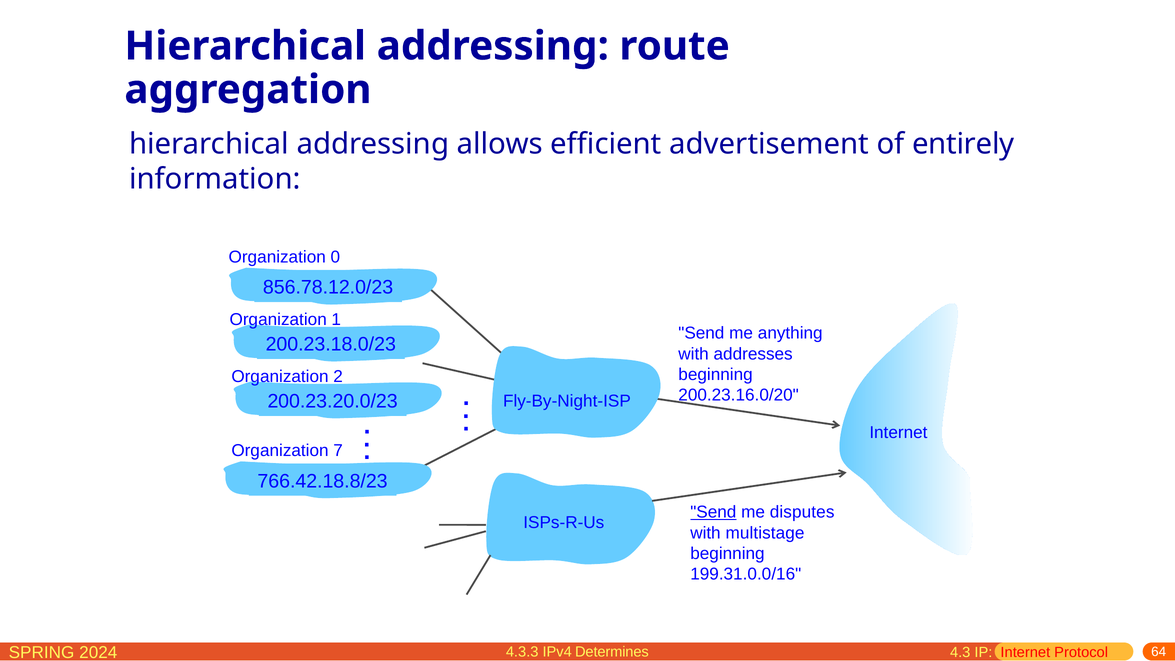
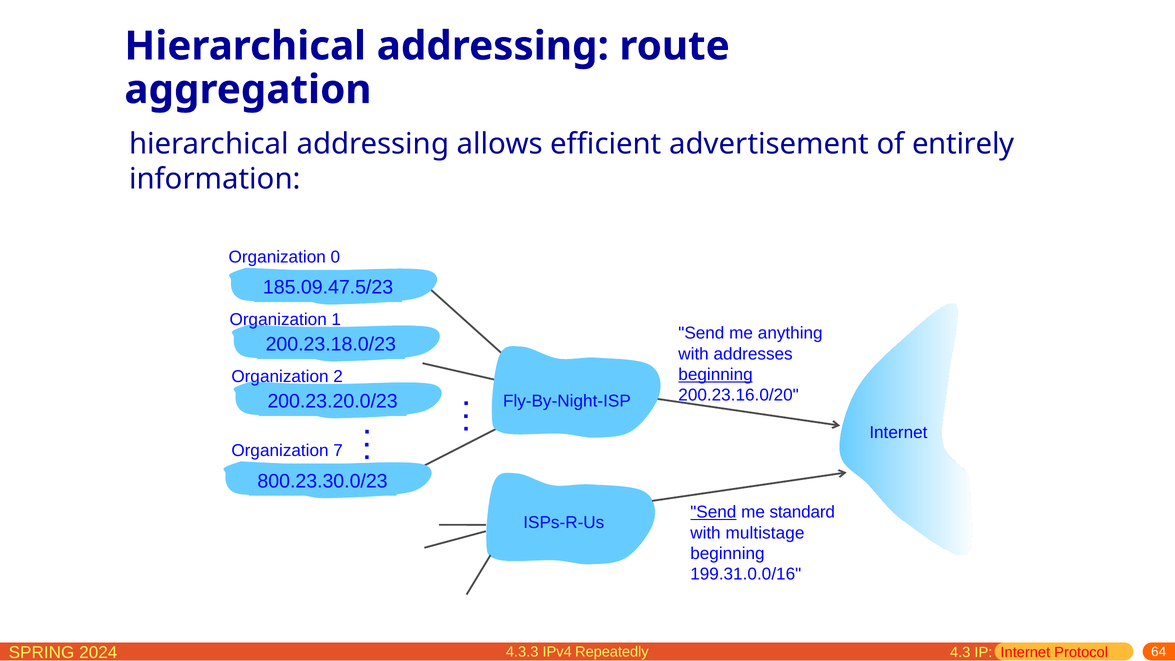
856.78.12.0/23: 856.78.12.0/23 -> 185.09.47.5/23 (328, 287)
beginning underline: none -> present (716, 374)
766.42.18.8/23: 766.42.18.8/23 -> 800.23.30.0/23 (323, 481)
disputes: disputes -> standard (802, 512)
Determines: Determines -> Repeatedly (612, 652)
